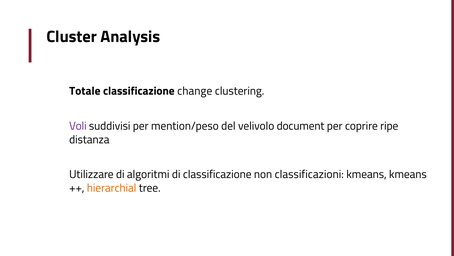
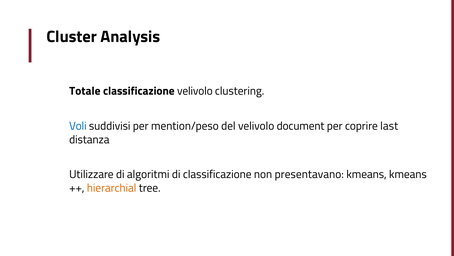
classificazione change: change -> velivolo (195, 91)
Voli colour: purple -> blue (78, 126)
ripe: ripe -> last (389, 126)
classificazioni: classificazioni -> presentavano (309, 174)
